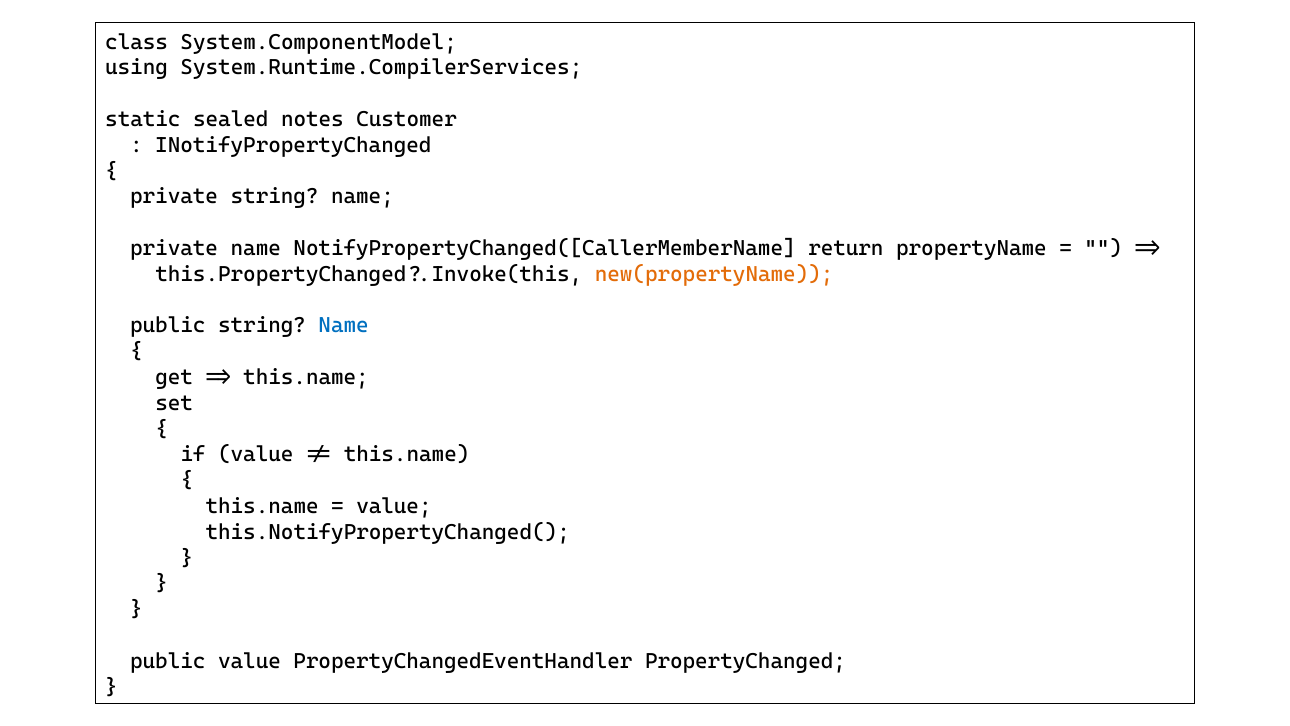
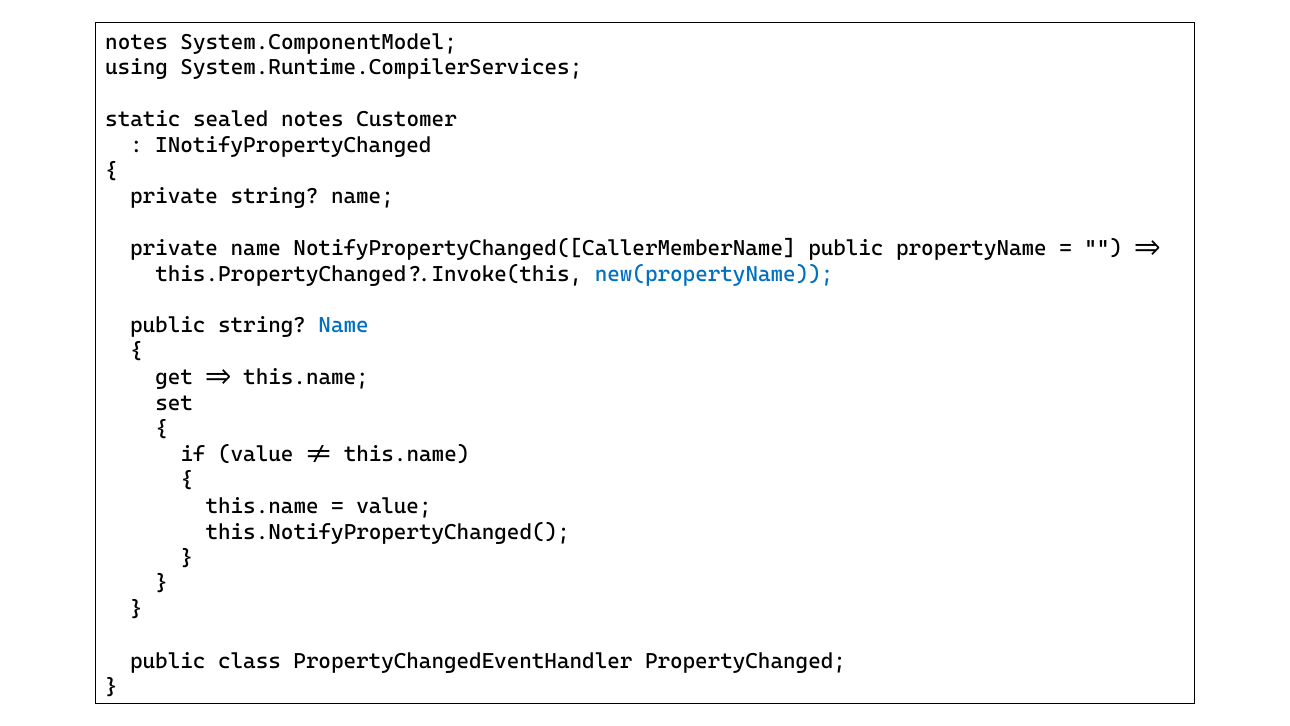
class: class -> notes (137, 42)
NotifyPropertyChanged([CallerMemberName return: return -> public (846, 248)
new(propertyName colour: orange -> blue (714, 274)
public value: value -> class (249, 661)
